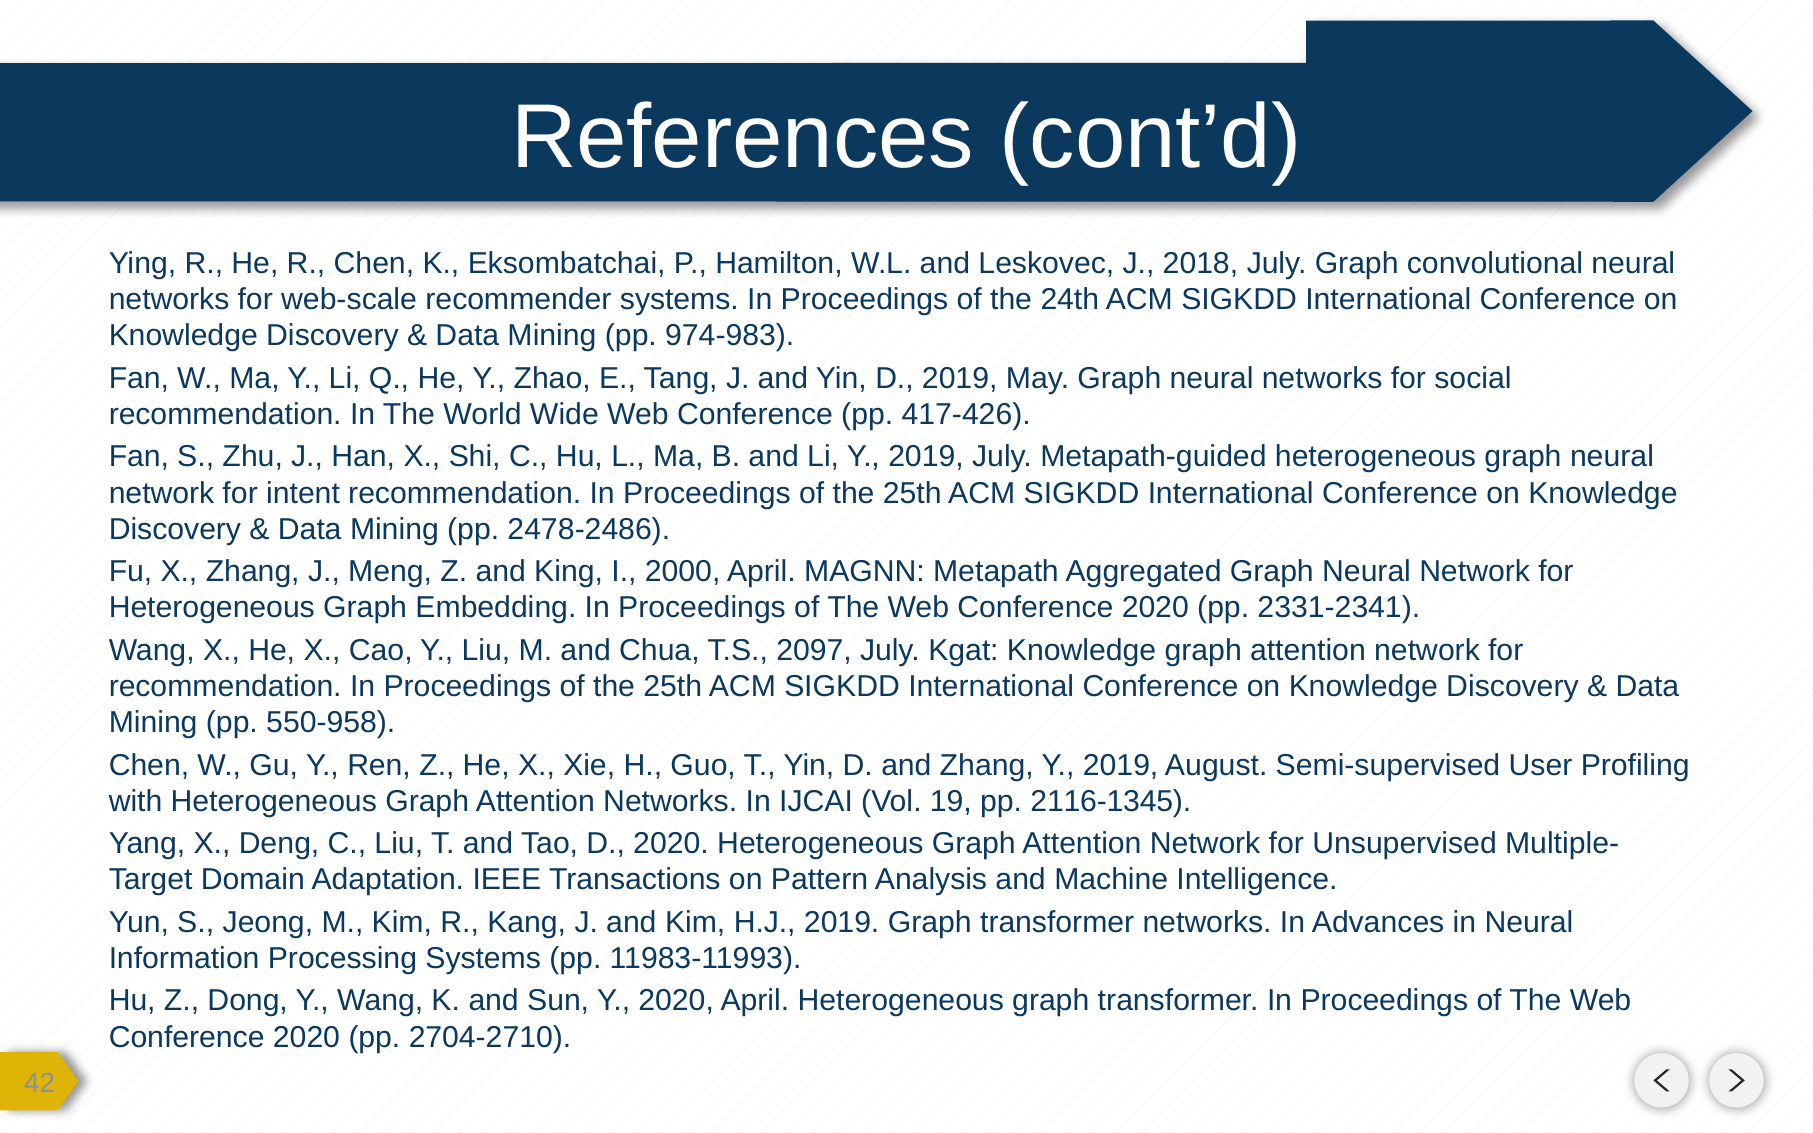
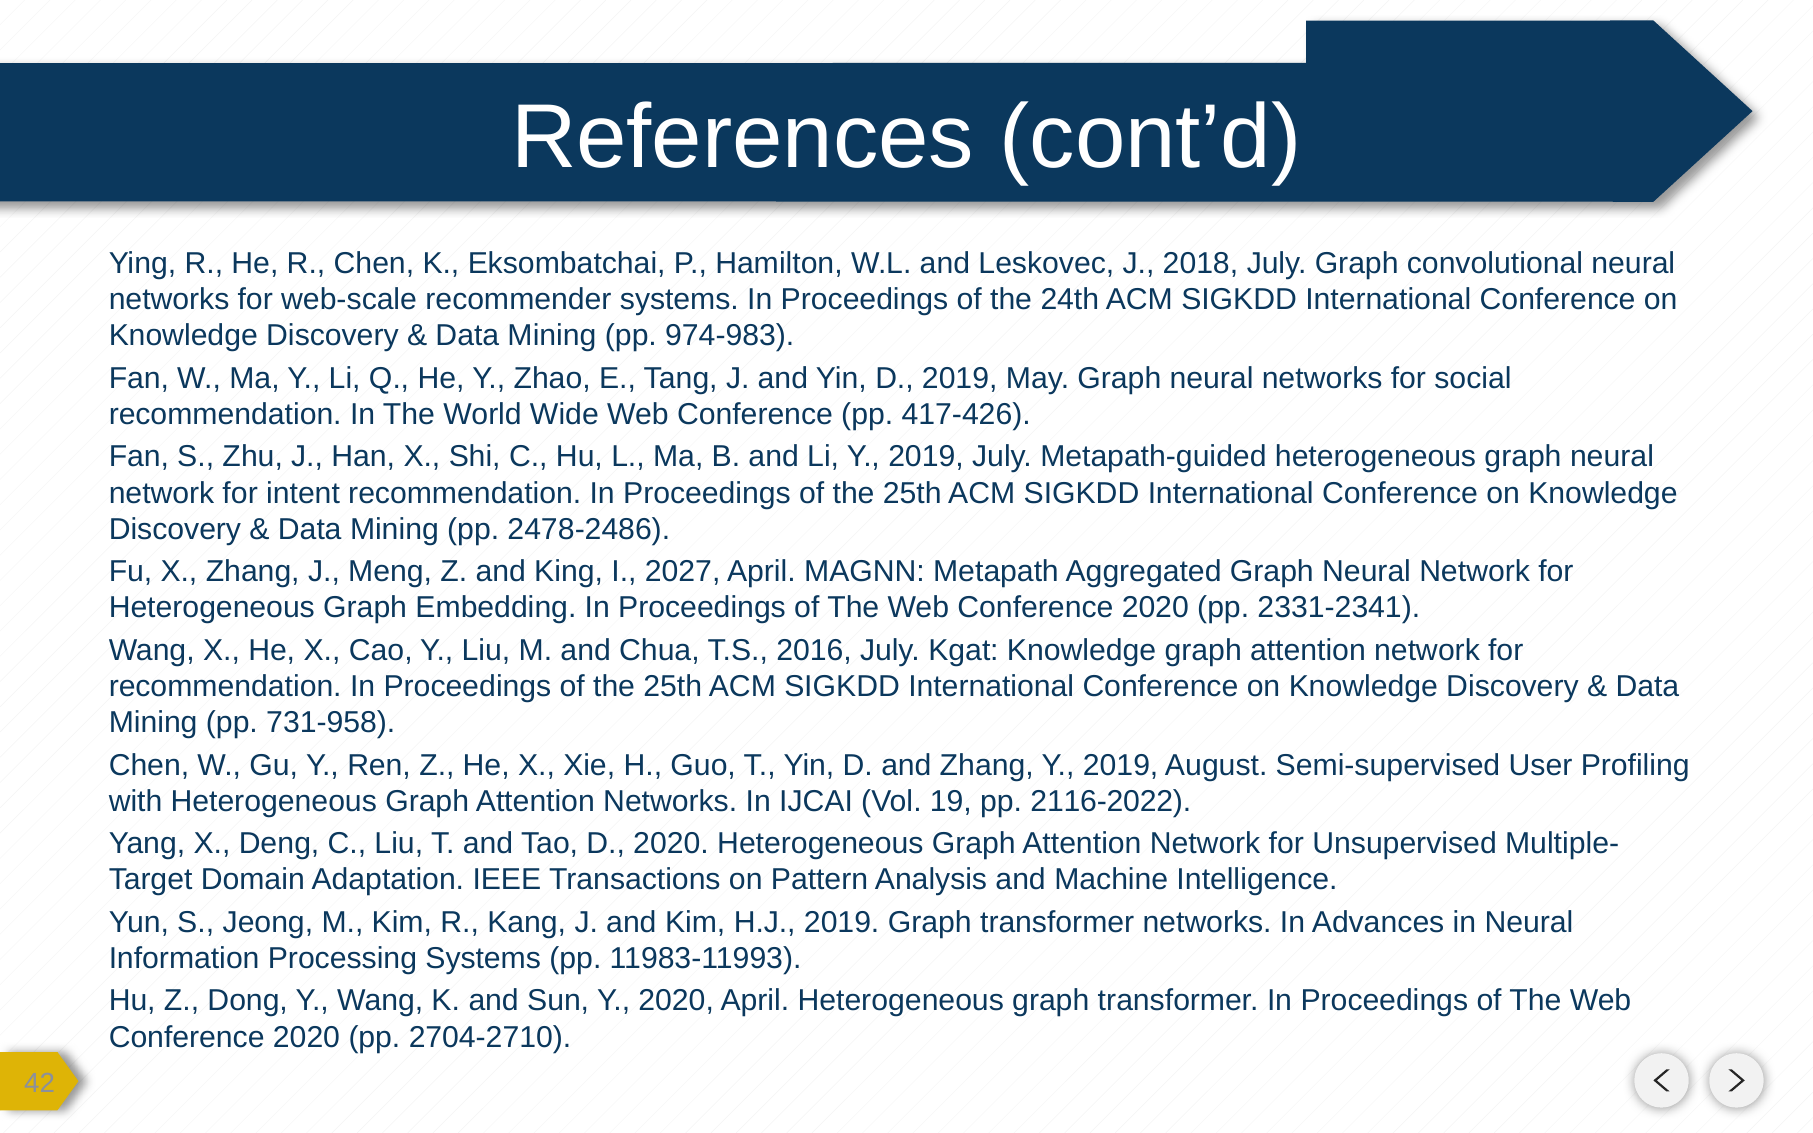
2000: 2000 -> 2027 (683, 572)
2097: 2097 -> 2016 (814, 650)
550-958: 550-958 -> 731-958 (331, 723)
2116-1345: 2116-1345 -> 2116-2022 (1111, 801)
